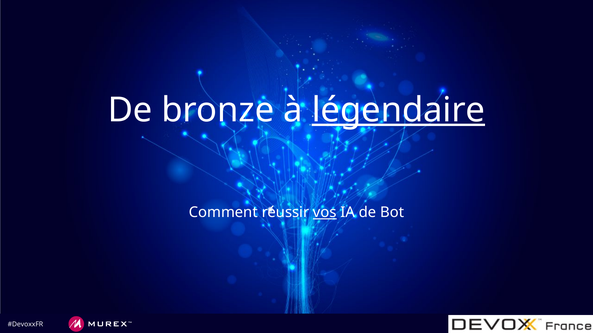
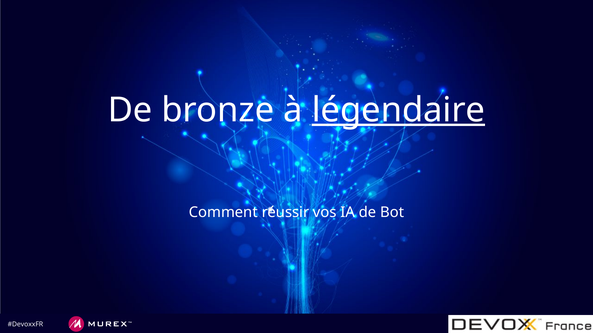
vos underline: present -> none (325, 213)
